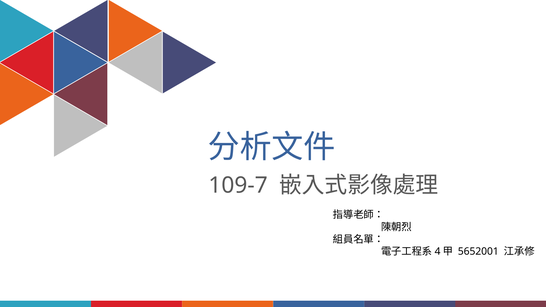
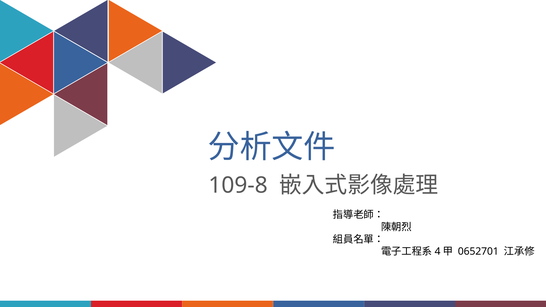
109-7: 109-7 -> 109-8 (238, 186)
5652001: 5652001 -> 0652701 (478, 252)
